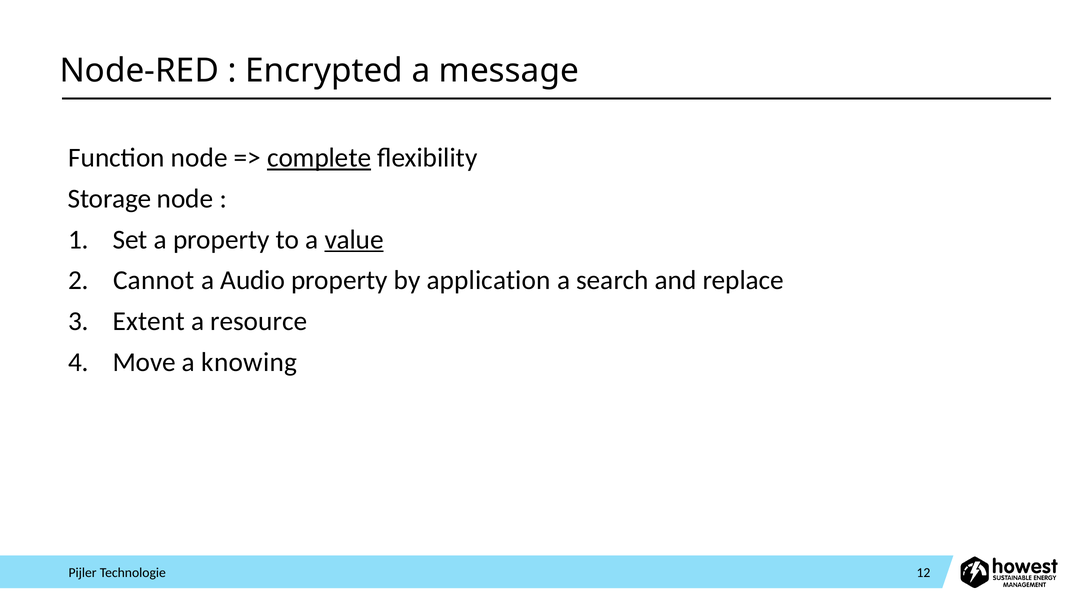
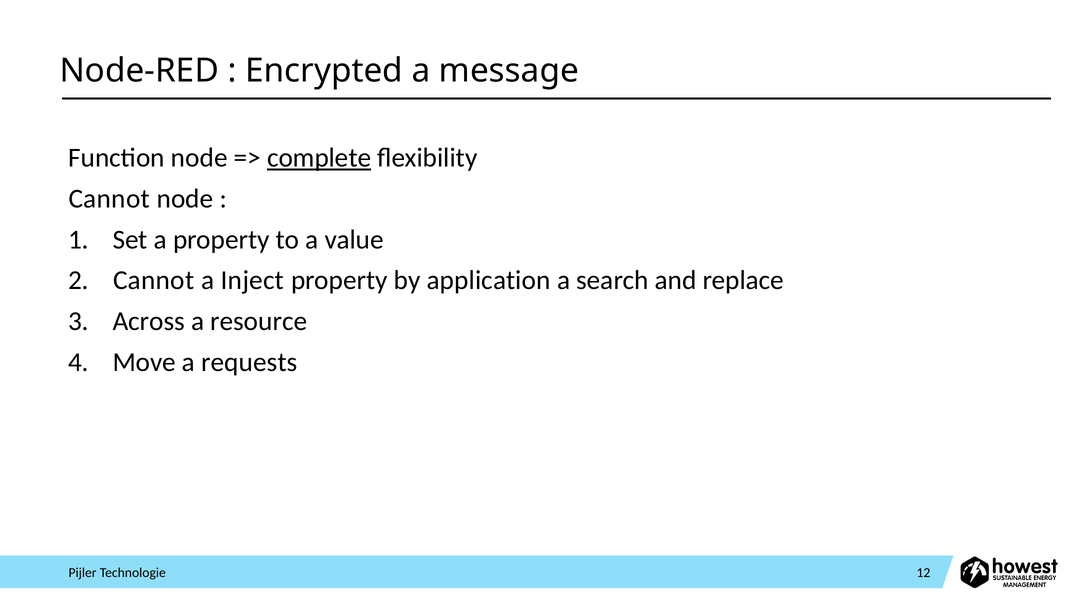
Storage: Storage -> Cannot (109, 199)
value underline: present -> none (354, 240)
Audio: Audio -> Inject (252, 280)
Extent: Extent -> Across (149, 321)
knowing: knowing -> requests (249, 362)
